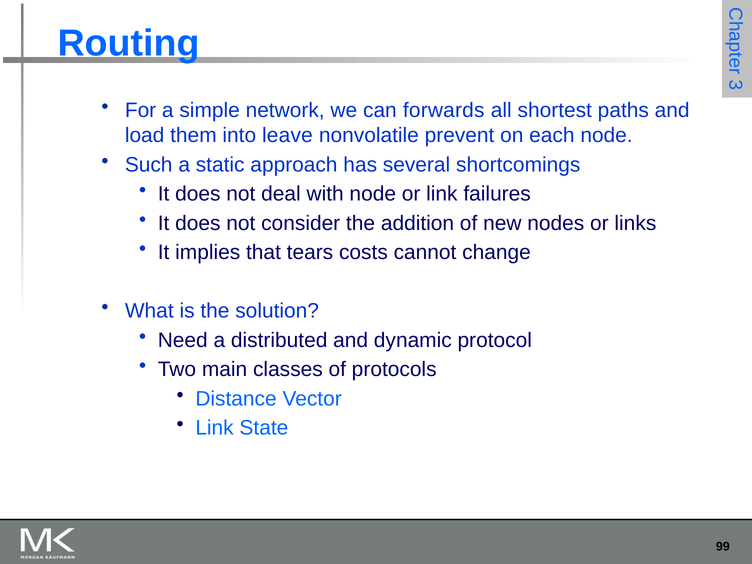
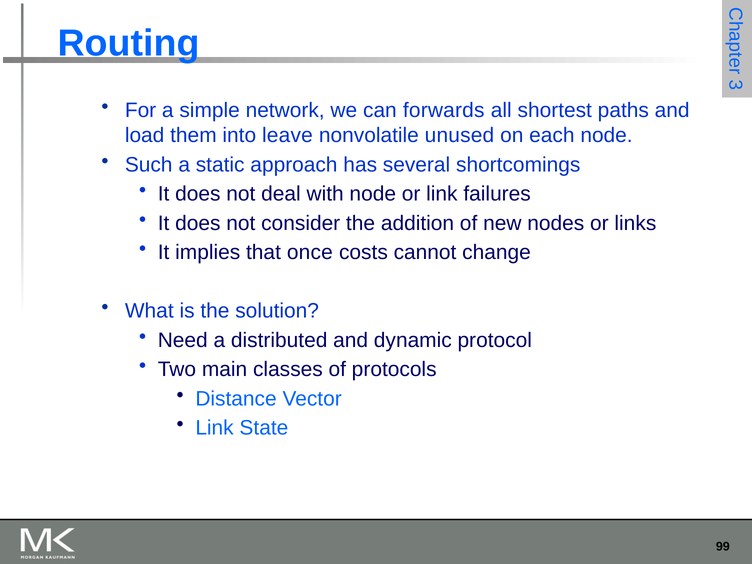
prevent: prevent -> unused (459, 135)
tears: tears -> once (310, 252)
